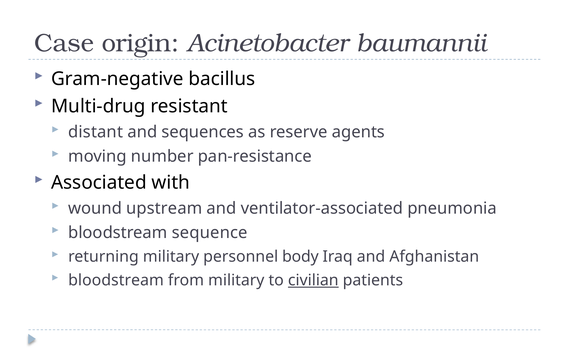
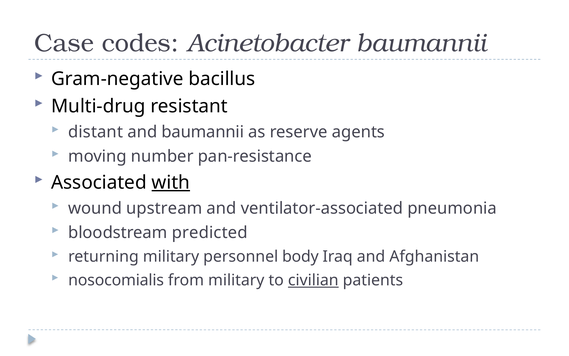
origin: origin -> codes (140, 43)
and sequences: sequences -> baumannii (203, 132)
with underline: none -> present (171, 182)
sequence: sequence -> predicted (210, 232)
bloodstream: bloodstream -> nosocomialis (116, 280)
